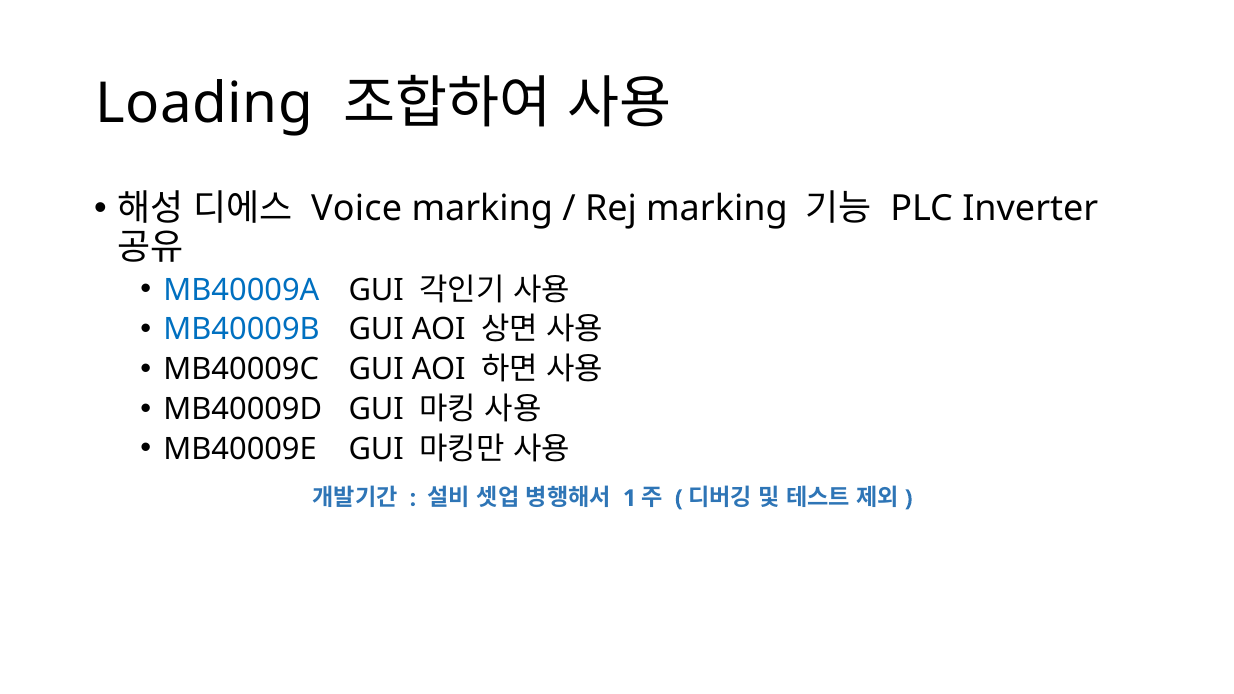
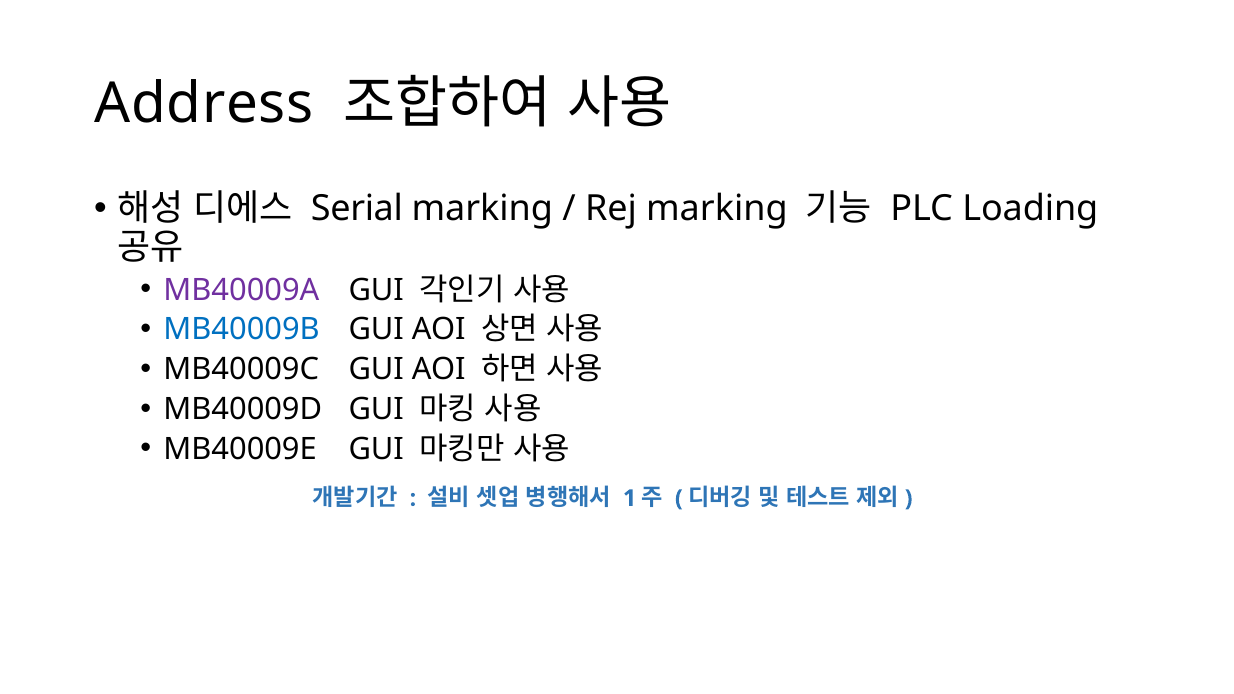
Loading: Loading -> Address (204, 104)
Voice: Voice -> Serial (357, 209)
Inverter: Inverter -> Loading (1030, 209)
MB40009A colour: blue -> purple (241, 290)
